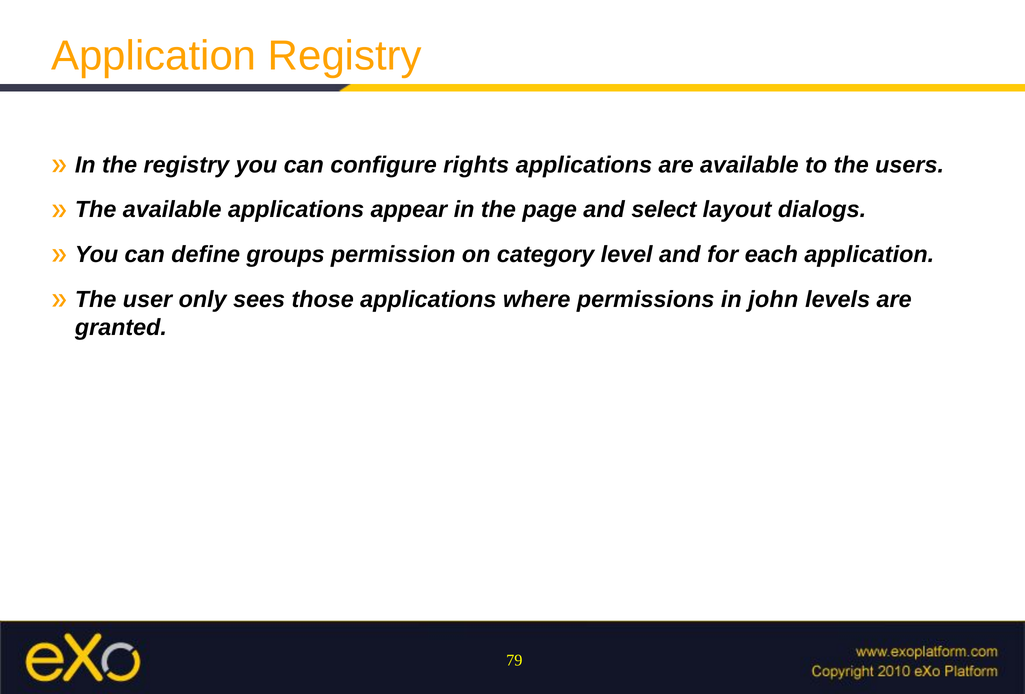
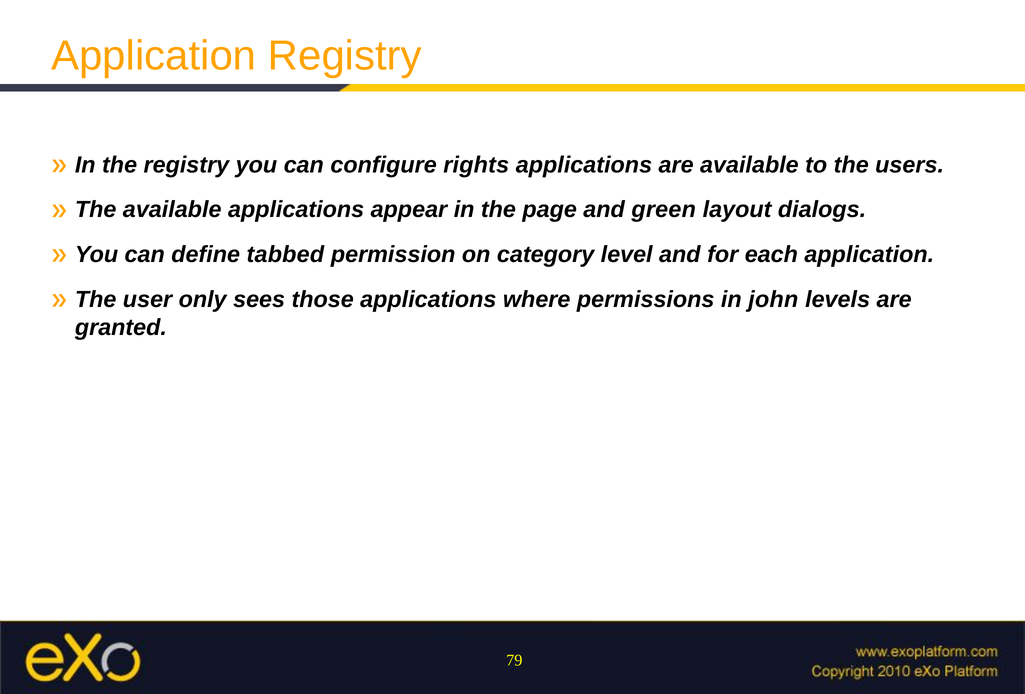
select: select -> green (664, 210)
groups: groups -> tabbed (285, 255)
